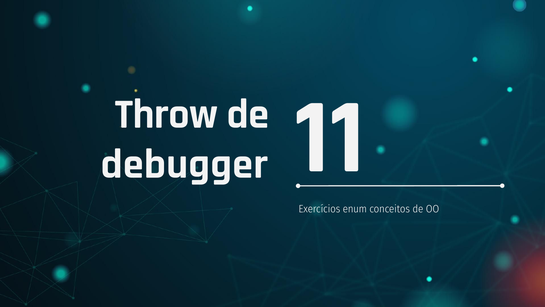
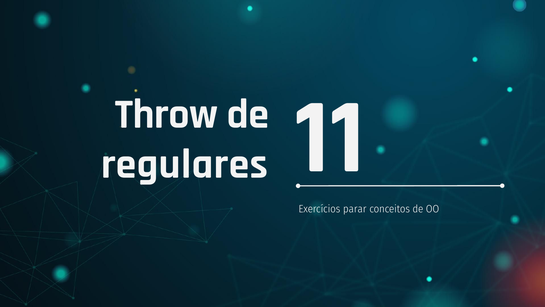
debugger: debugger -> regulares (184, 164)
enum: enum -> parar (355, 209)
